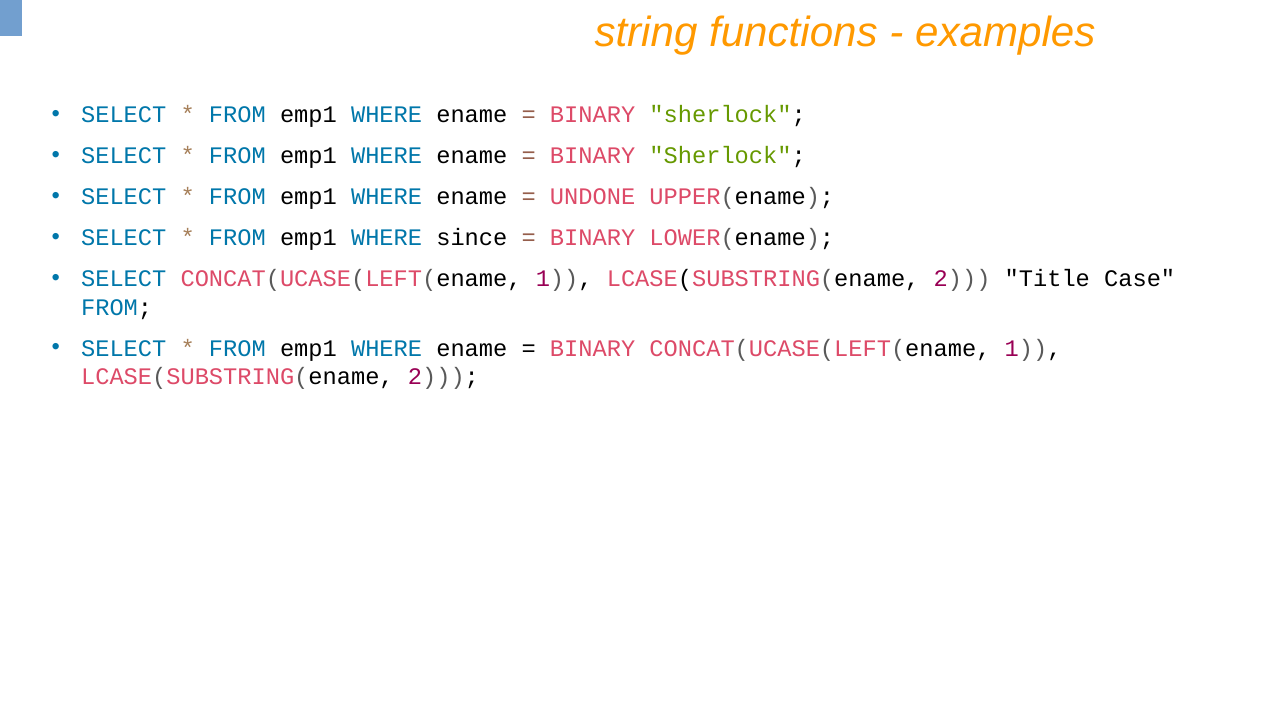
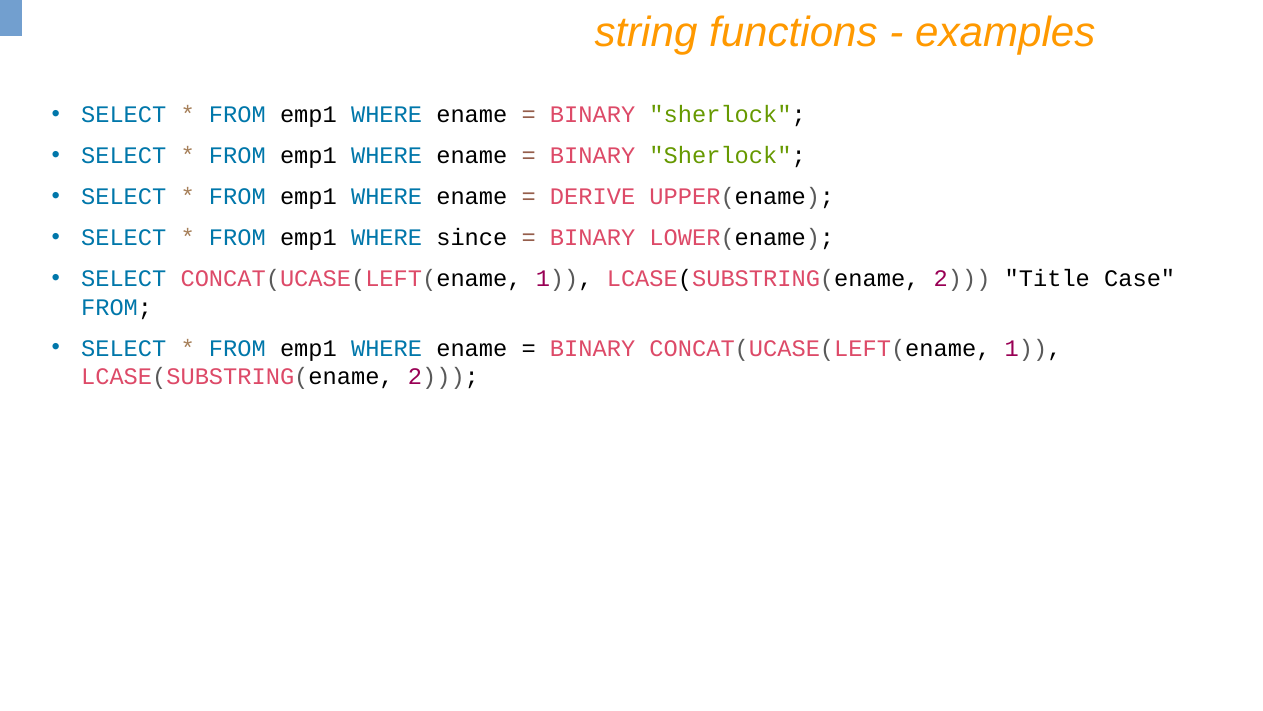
UNDONE: UNDONE -> DERIVE (593, 197)
